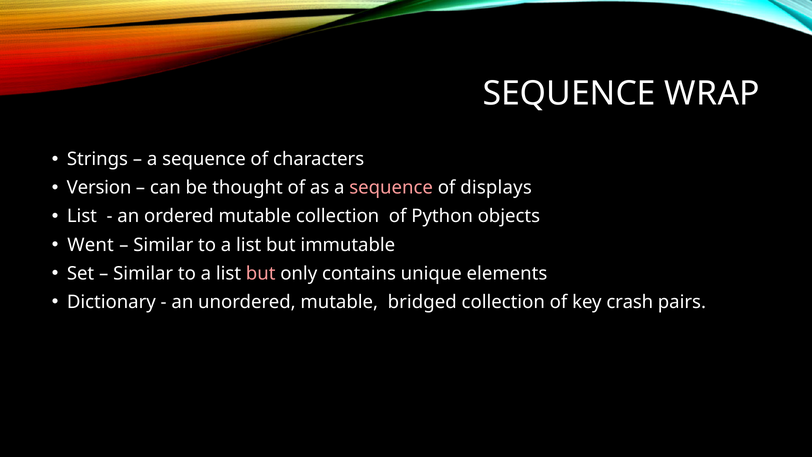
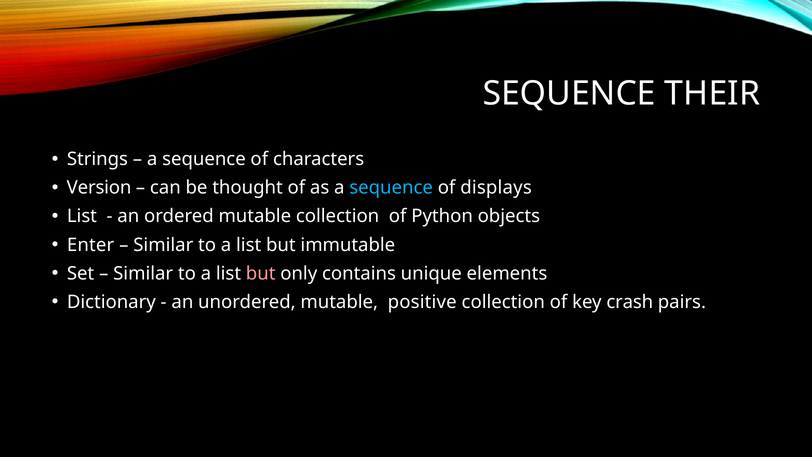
WRAP: WRAP -> THEIR (712, 94)
sequence colour: pink -> light blue (391, 188)
Went: Went -> Enter (91, 245)
bridged: bridged -> positive (422, 302)
